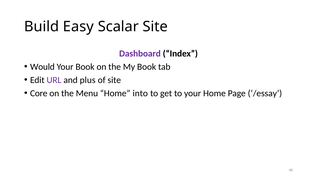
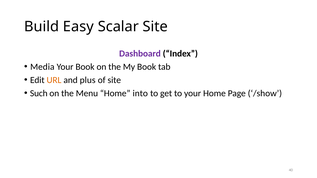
Would: Would -> Media (42, 67)
URL colour: purple -> orange (54, 80)
Core: Core -> Such (39, 93)
/essay: /essay -> /show (265, 93)
